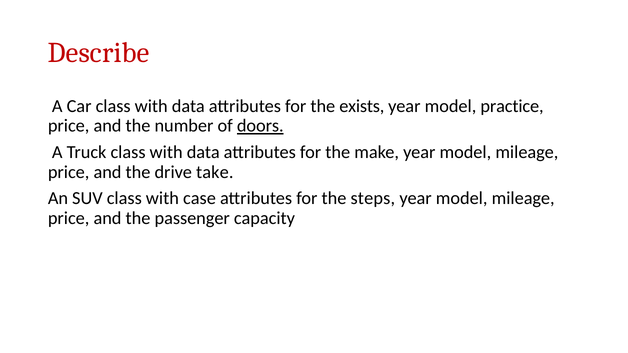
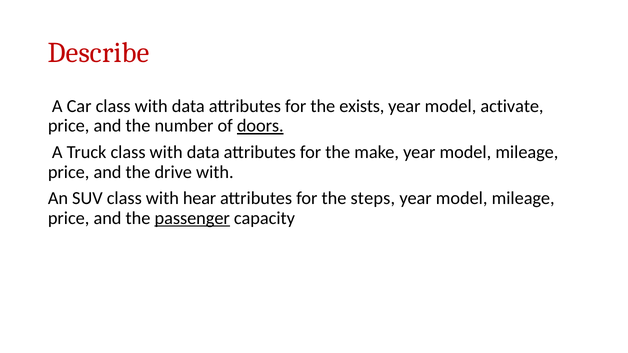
practice: practice -> activate (512, 106)
drive take: take -> with (215, 172)
case: case -> hear (200, 198)
passenger underline: none -> present (192, 218)
